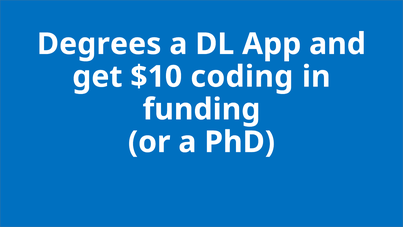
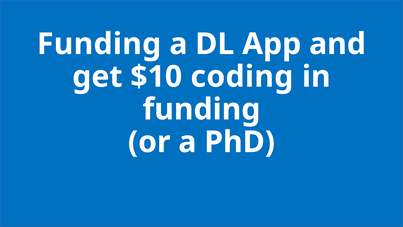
Degrees: Degrees -> Funding (99, 44)
